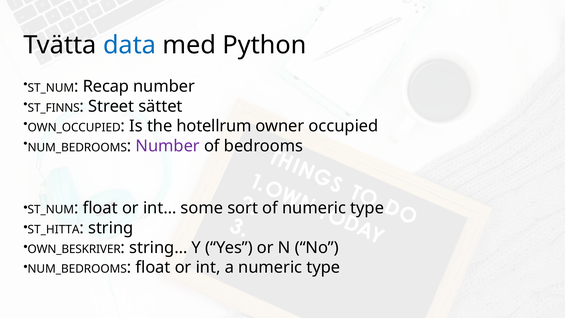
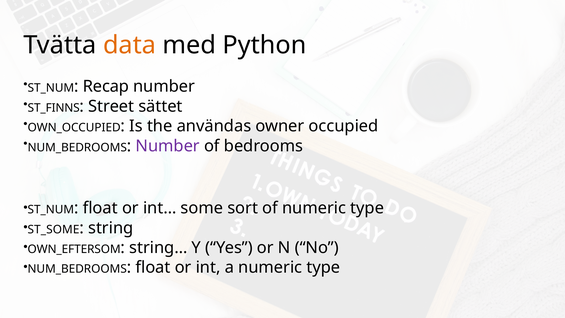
data colour: blue -> orange (130, 45)
hotellrum: hotellrum -> användas (214, 126)
ST_HITTA: ST_HITTA -> ST_SOME (54, 229)
OWN_BESKRIVER: OWN_BESKRIVER -> OWN_EFTERSOM (74, 249)
